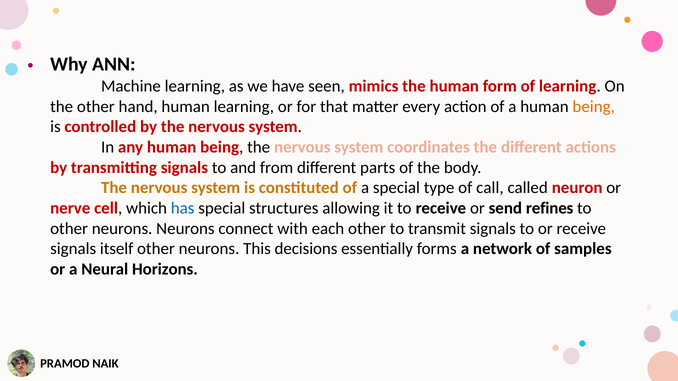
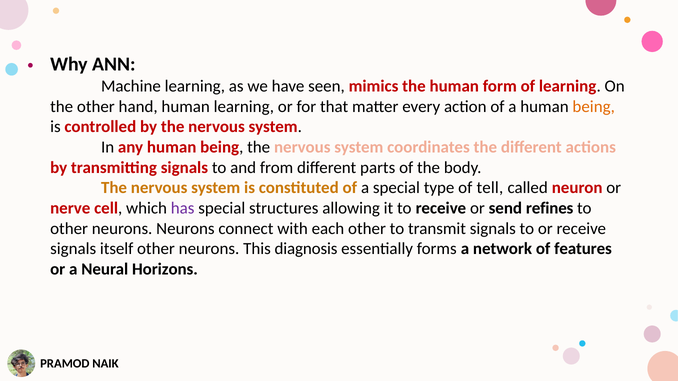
call: call -> tell (490, 188)
has colour: blue -> purple (183, 208)
decisions: decisions -> diagnosis (306, 249)
samples: samples -> features (583, 249)
